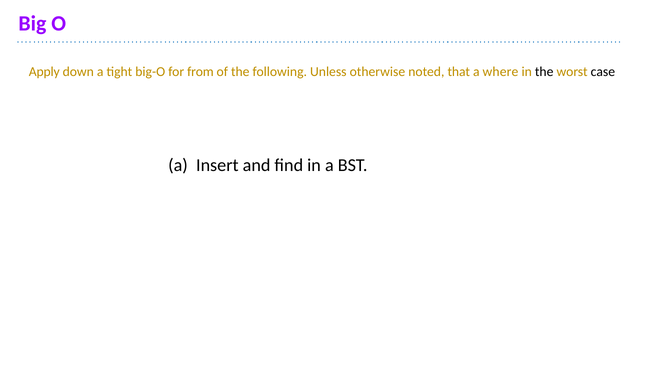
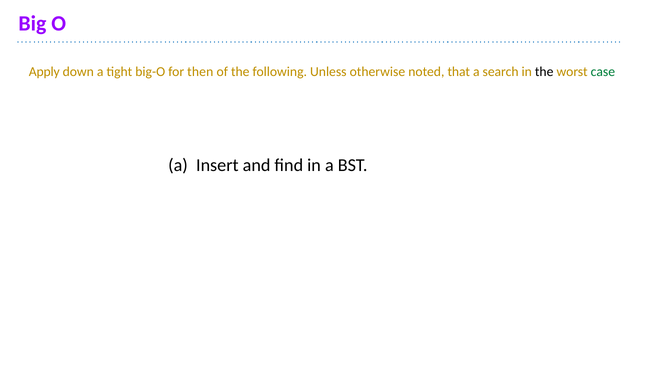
from: from -> then (200, 72)
where: where -> search (501, 72)
case colour: black -> green (603, 72)
